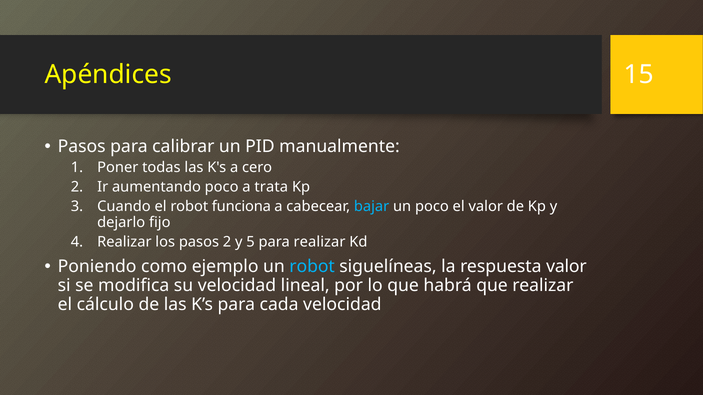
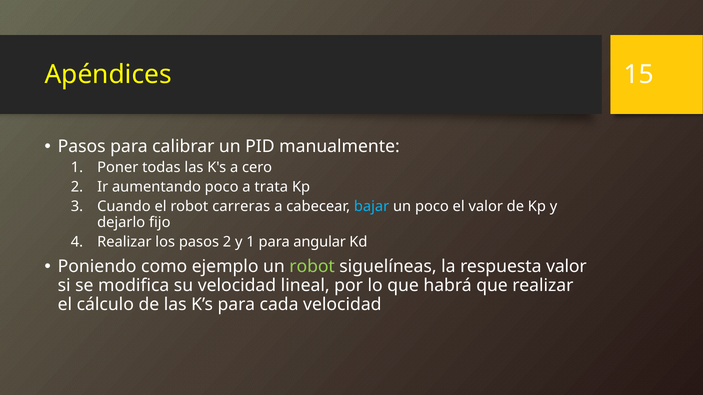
funciona: funciona -> carreras (241, 207)
y 5: 5 -> 1 (251, 242)
para realizar: realizar -> angular (320, 242)
robot colour: light blue -> light green (312, 267)
